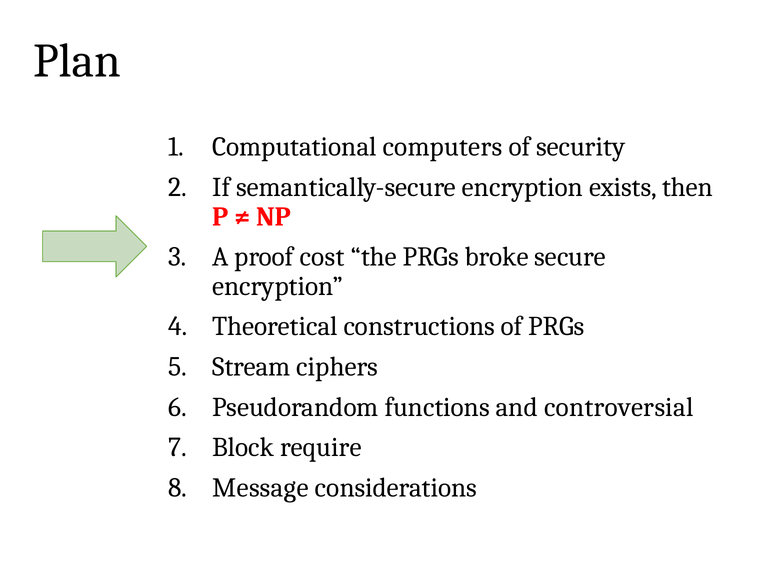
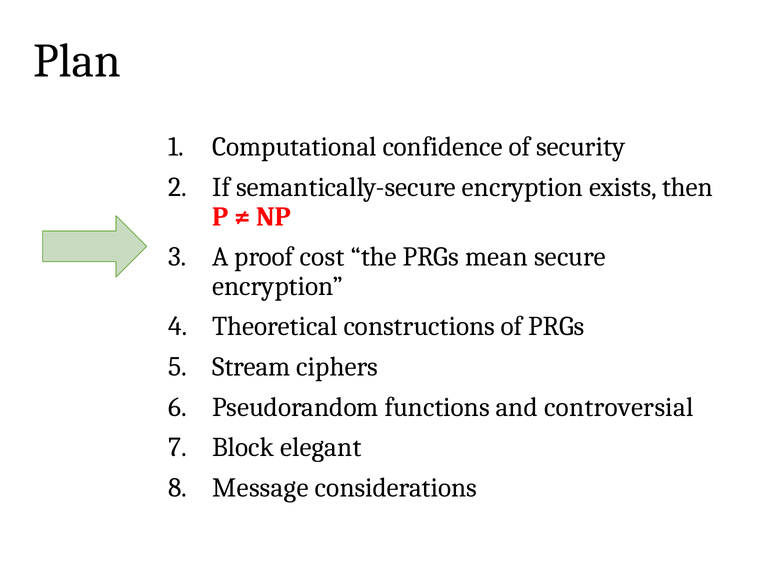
computers: computers -> confidence (443, 147)
broke: broke -> mean (496, 257)
require: require -> elegant (321, 447)
